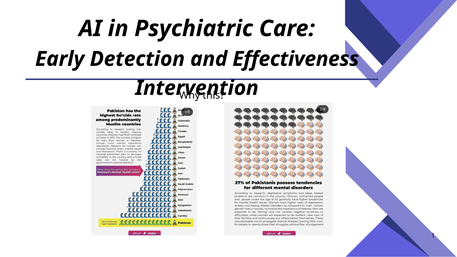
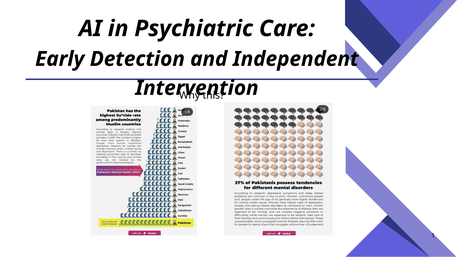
Effectiveness: Effectiveness -> Independent (296, 59)
